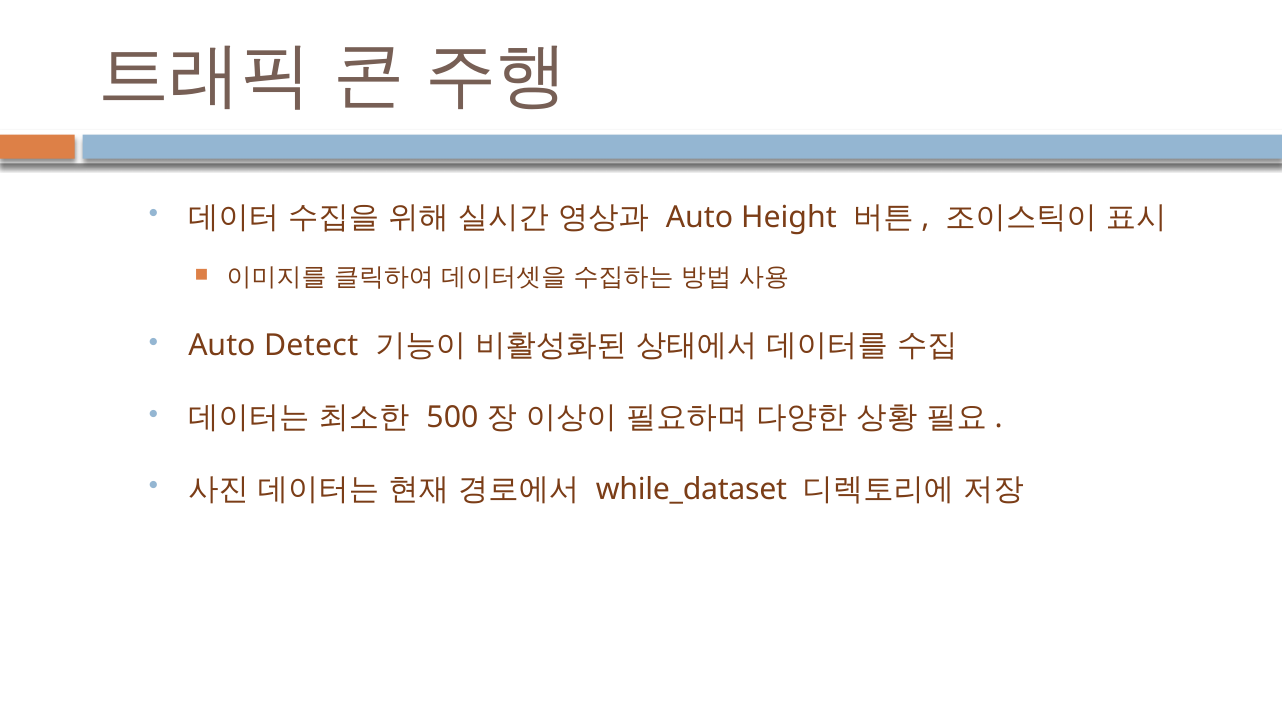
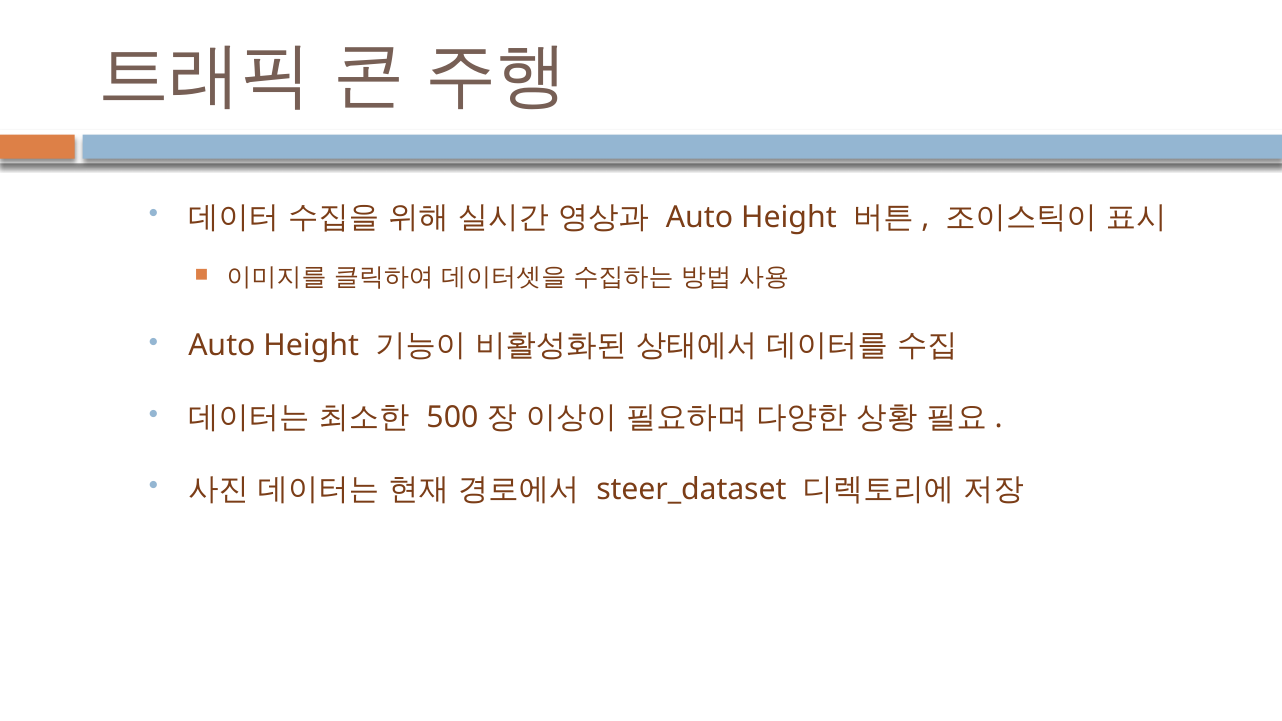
Detect: Detect -> Height (311, 346)
while_dataset: while_dataset -> steer_dataset (691, 490)
